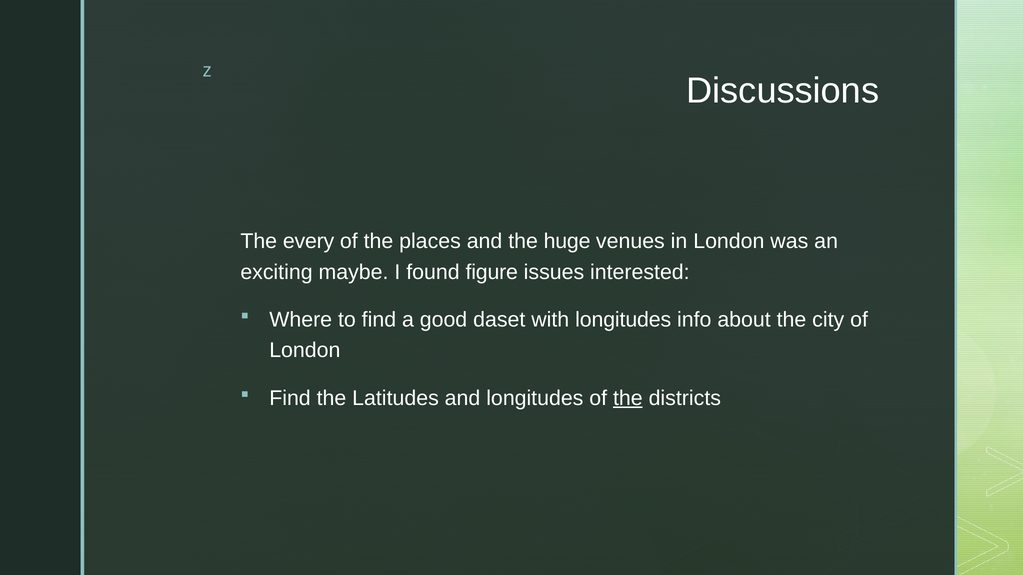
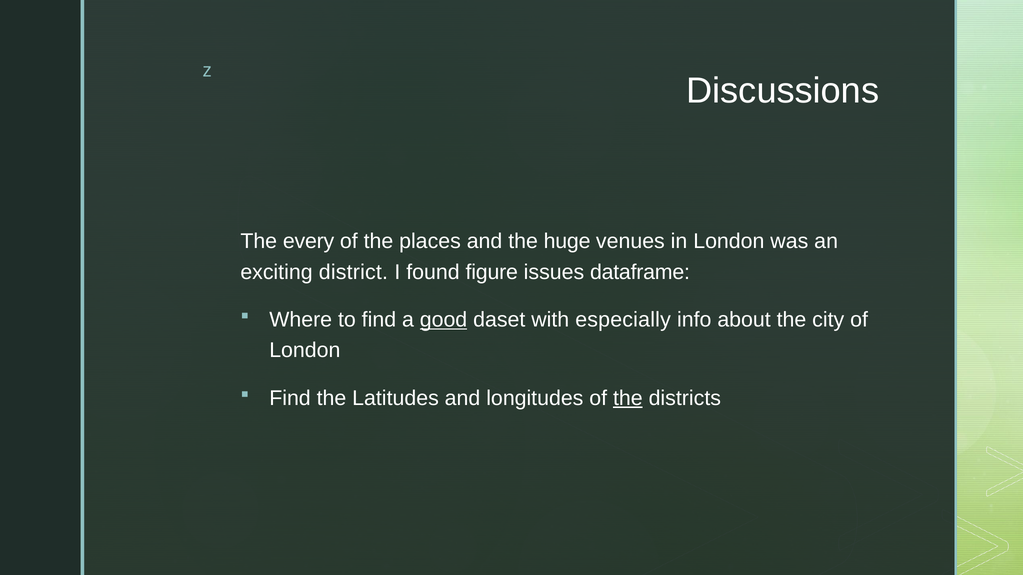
maybe: maybe -> district (353, 272)
interested: interested -> dataframe (640, 272)
good underline: none -> present (443, 320)
with longitudes: longitudes -> especially (623, 320)
